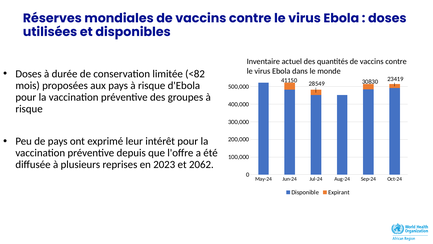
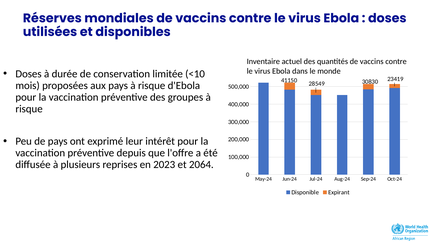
<82: <82 -> <10 (195, 74)
2062: 2062 -> 2064 (201, 164)
